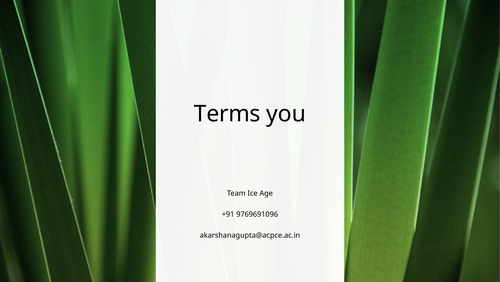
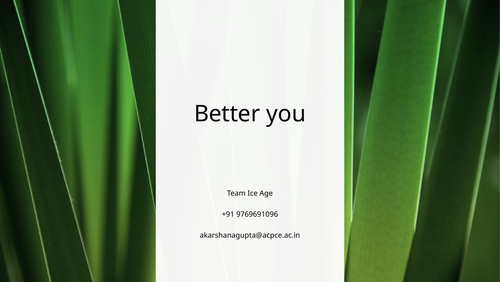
Terms: Terms -> Better (227, 114)
